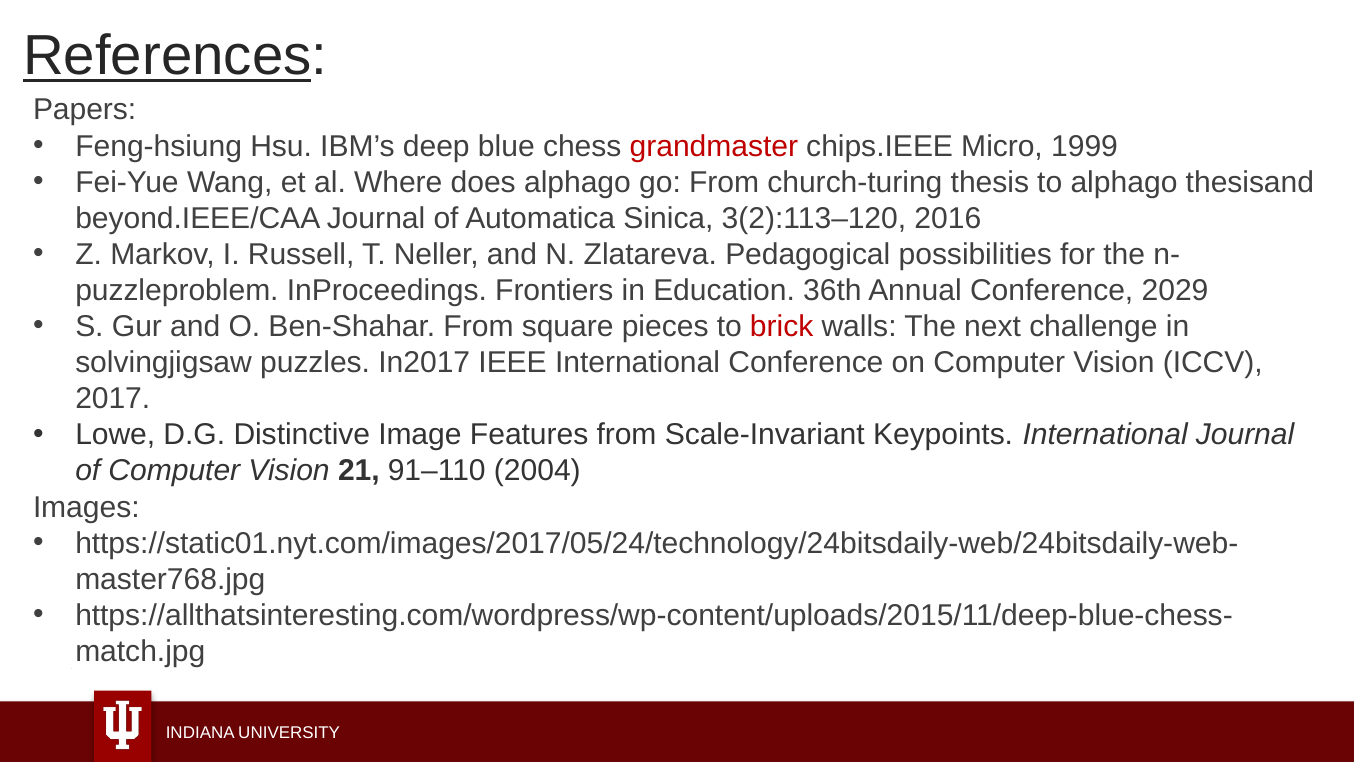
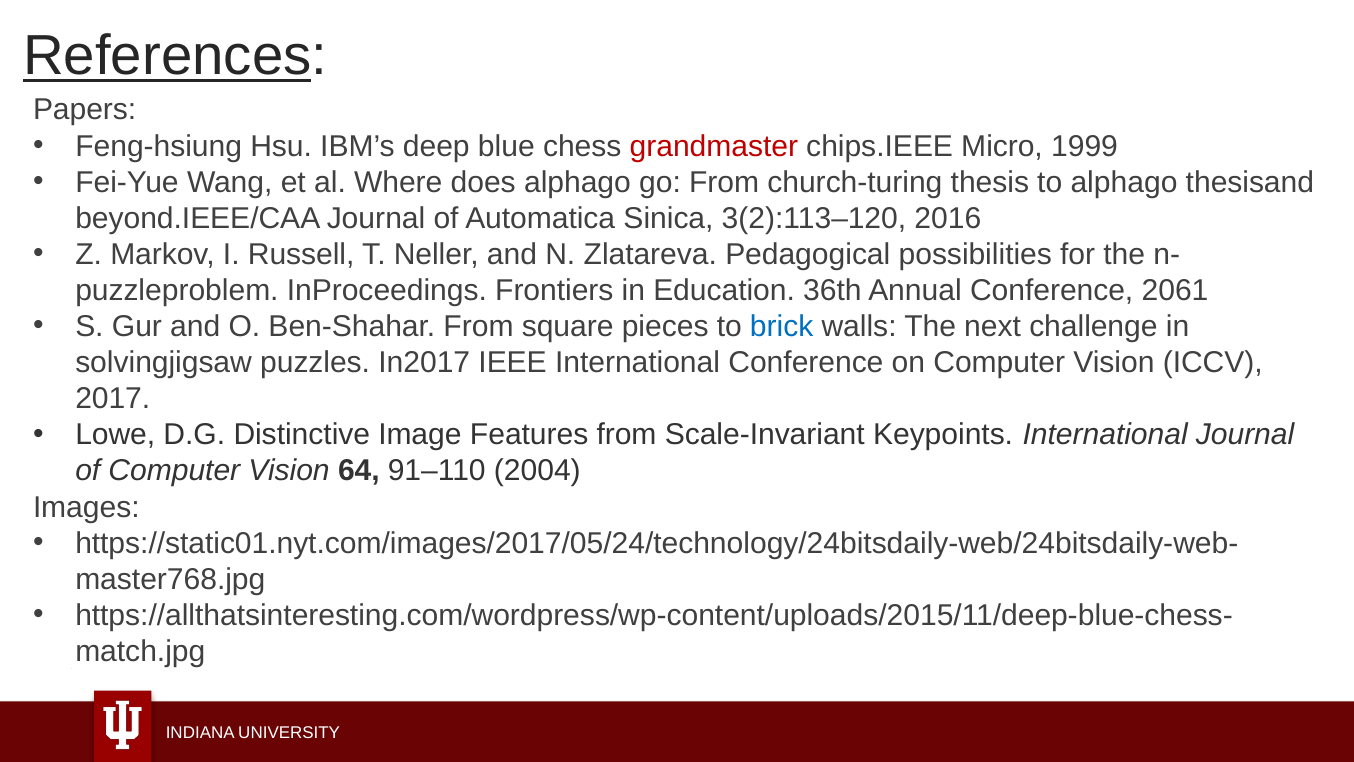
2029: 2029 -> 2061 (1175, 290)
brick colour: red -> blue (782, 326)
21: 21 -> 64 (359, 471)
